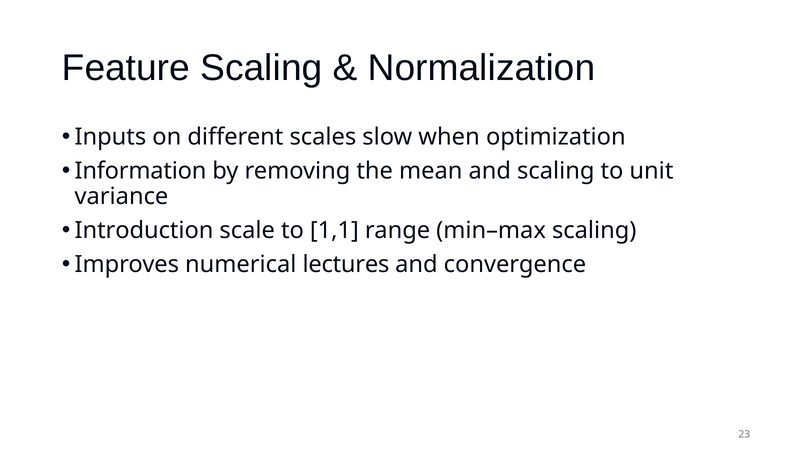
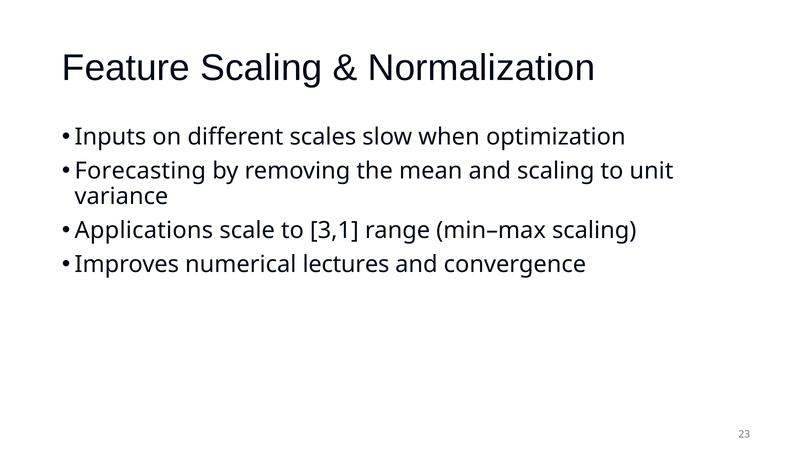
Information: Information -> Forecasting (140, 171)
Introduction: Introduction -> Applications (144, 231)
1,1: 1,1 -> 3,1 (334, 231)
